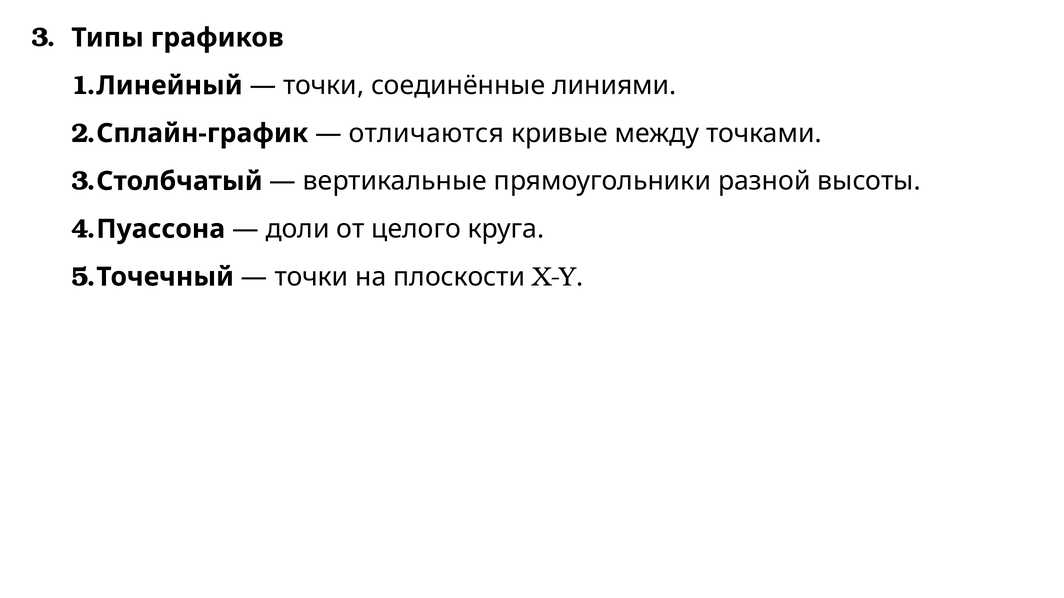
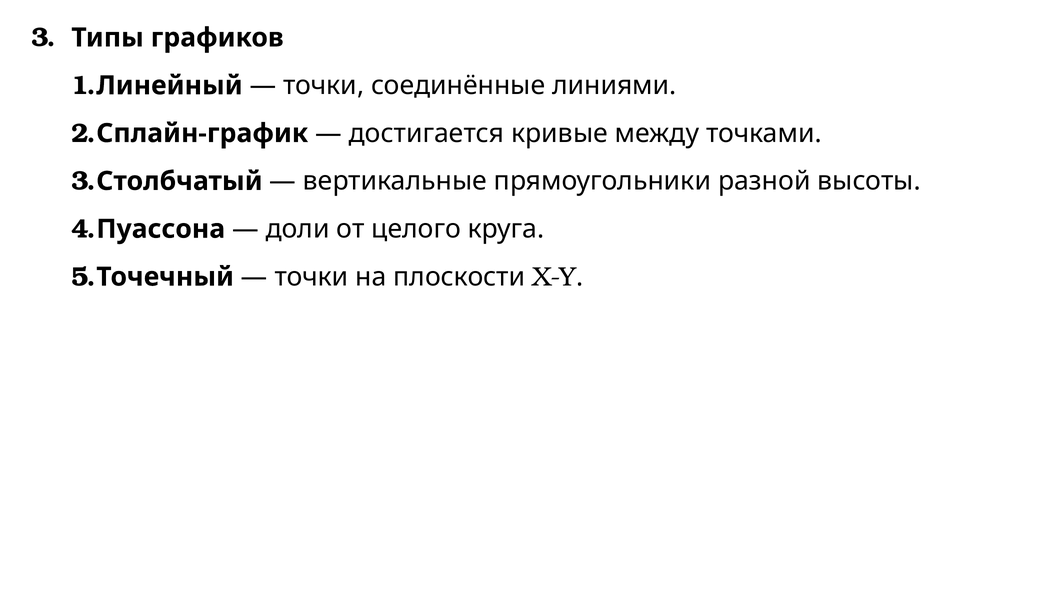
отличаются: отличаются -> достигается (427, 133)
